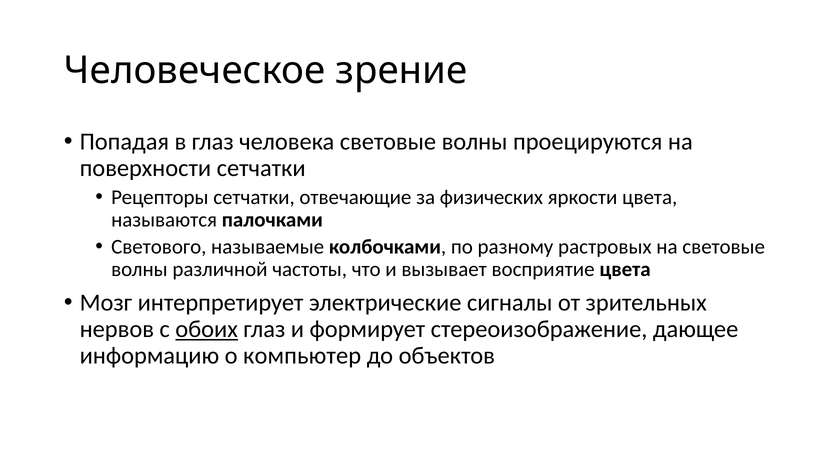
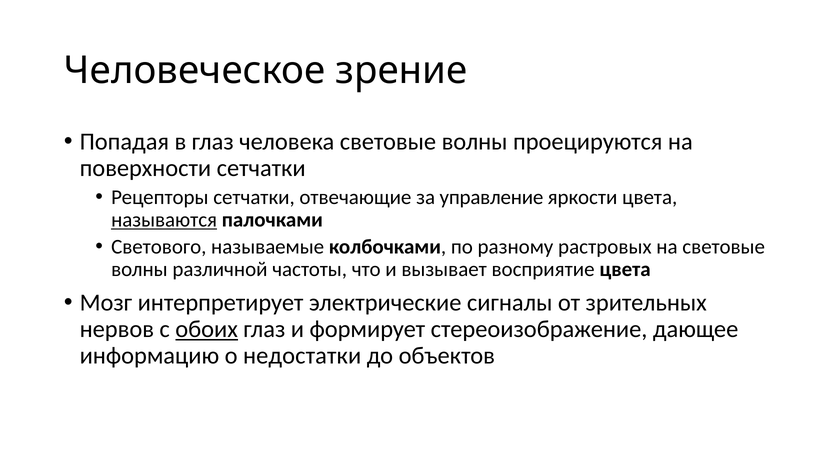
физических: физических -> управление (491, 197)
называются underline: none -> present (164, 220)
компьютер: компьютер -> недостатки (302, 356)
